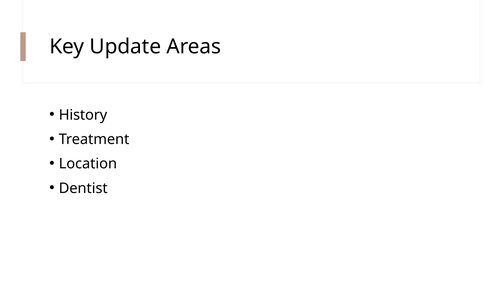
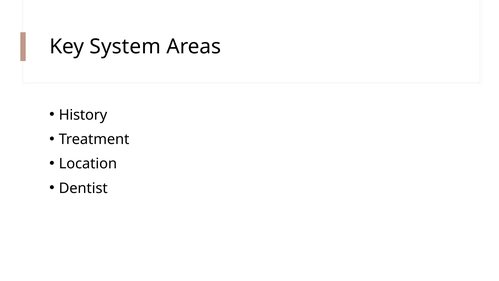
Update: Update -> System (125, 46)
